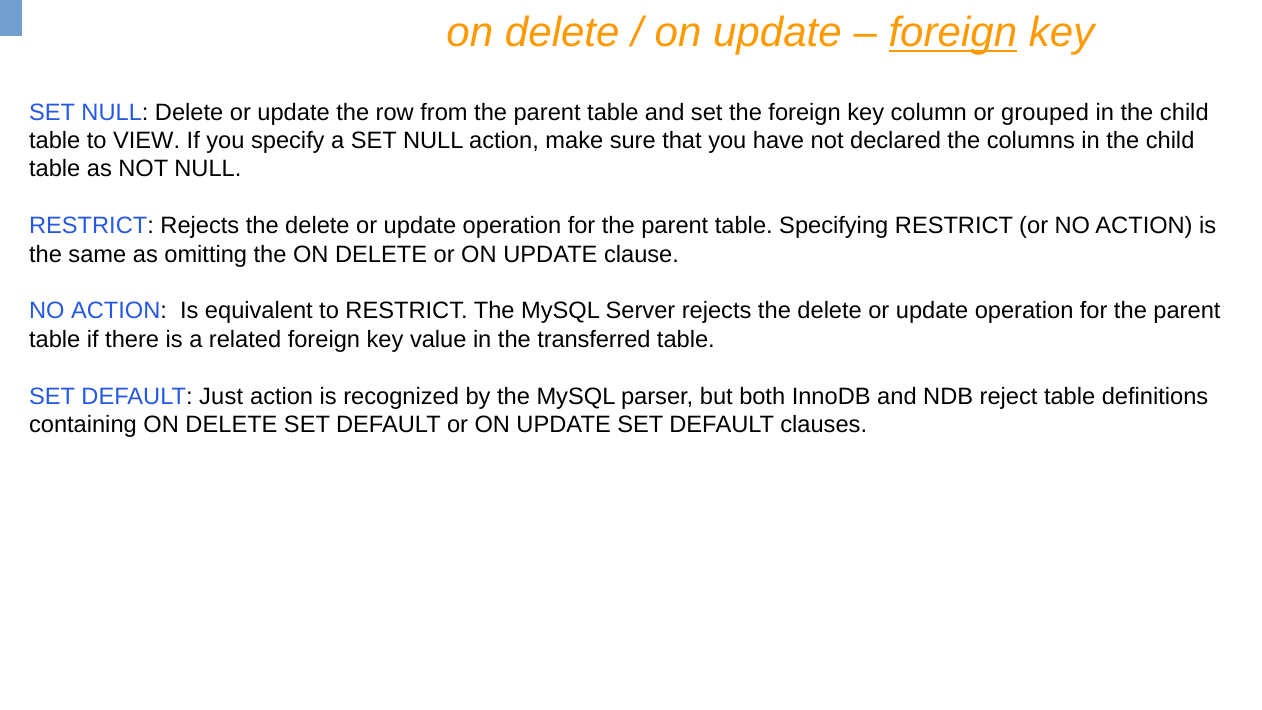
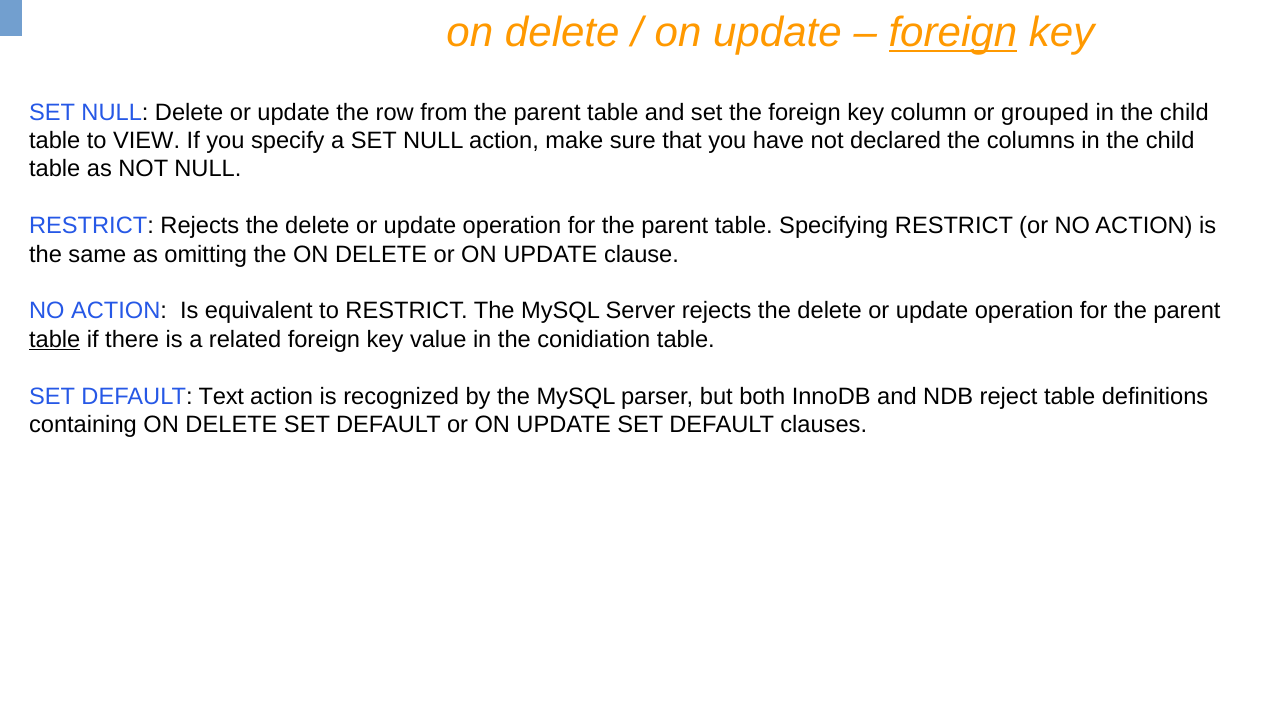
table underline: none -> present (55, 340)
transferred: transferred -> conidiation (594, 340)
Just: Just -> Text (221, 396)
